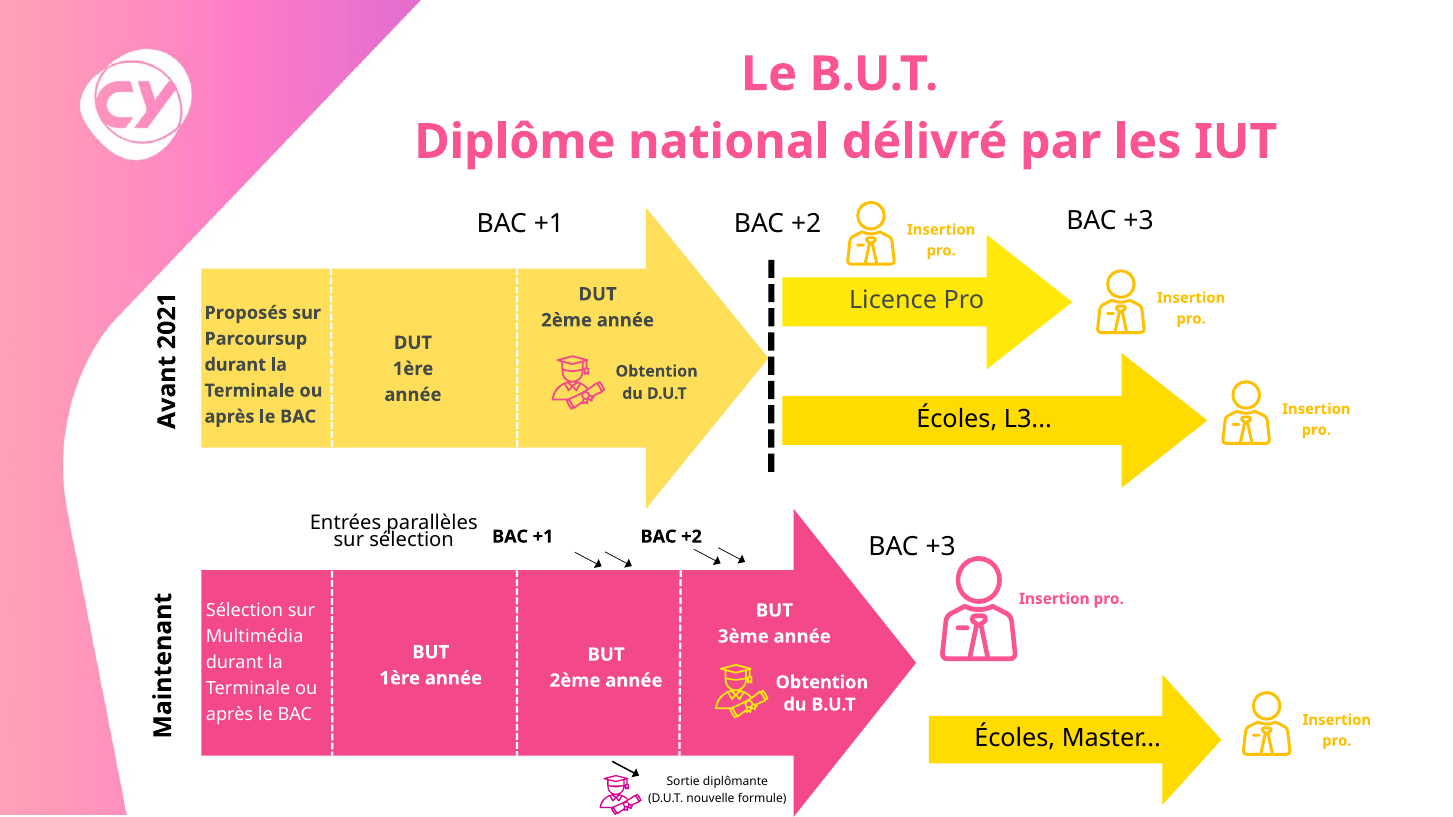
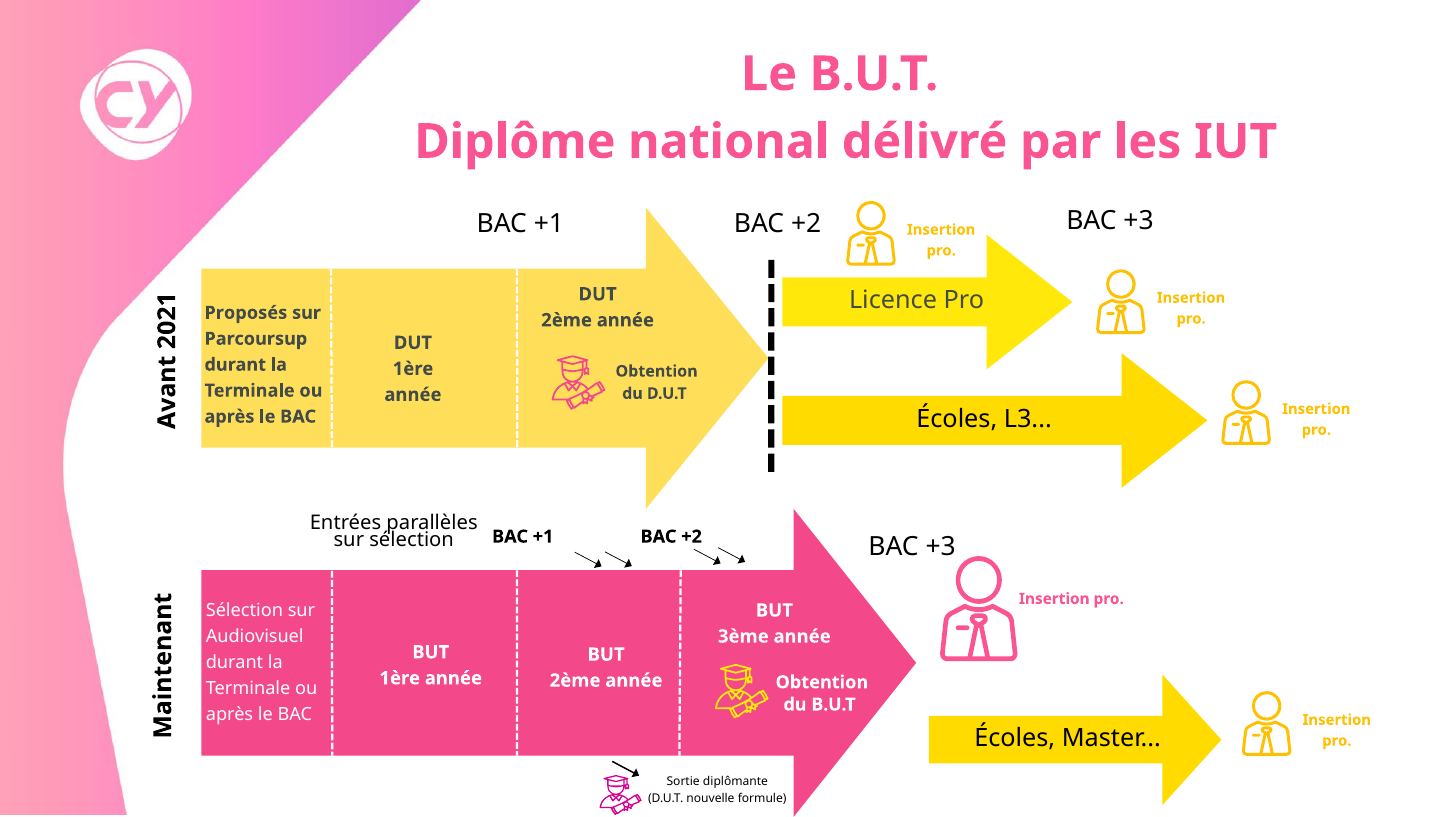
Multimédia: Multimédia -> Audiovisuel (255, 637)
